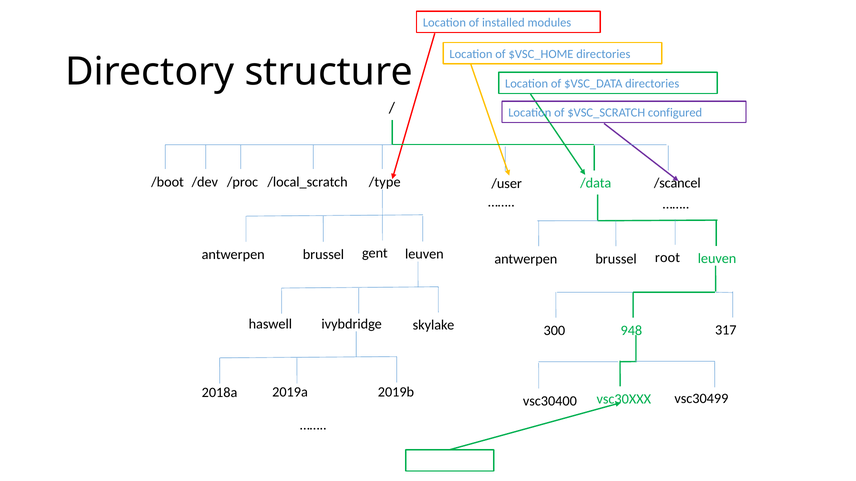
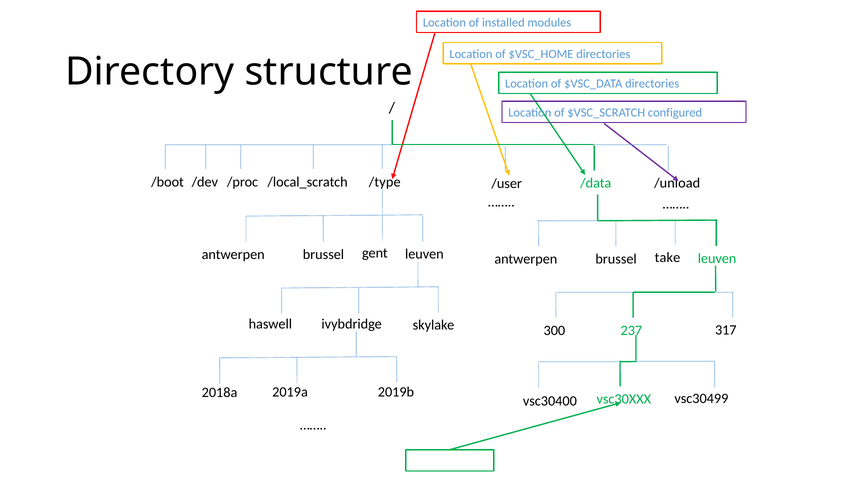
/scancel: /scancel -> /unload (677, 183)
root: root -> take (667, 258)
948: 948 -> 237 (631, 331)
